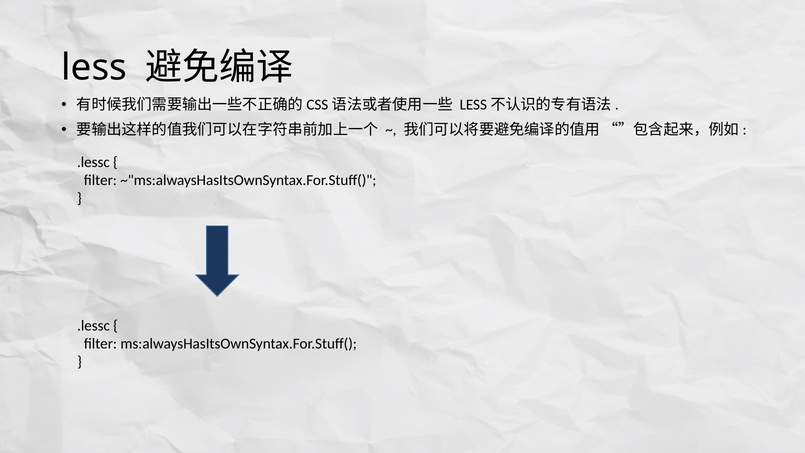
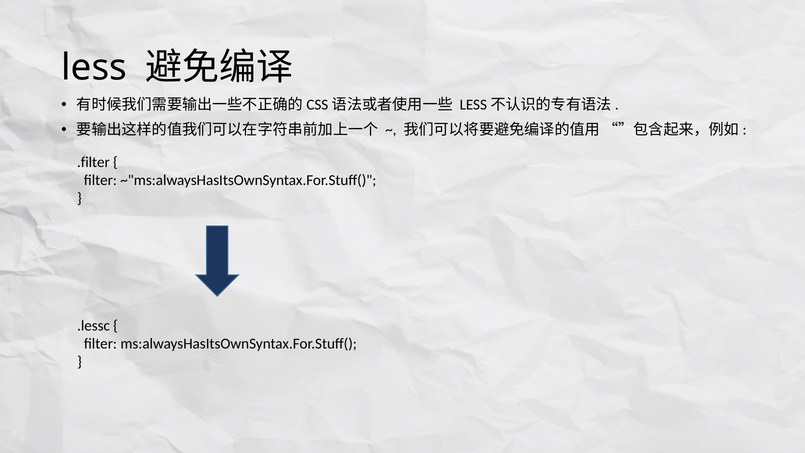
.lessc: .lessc -> .filter (93, 162)
